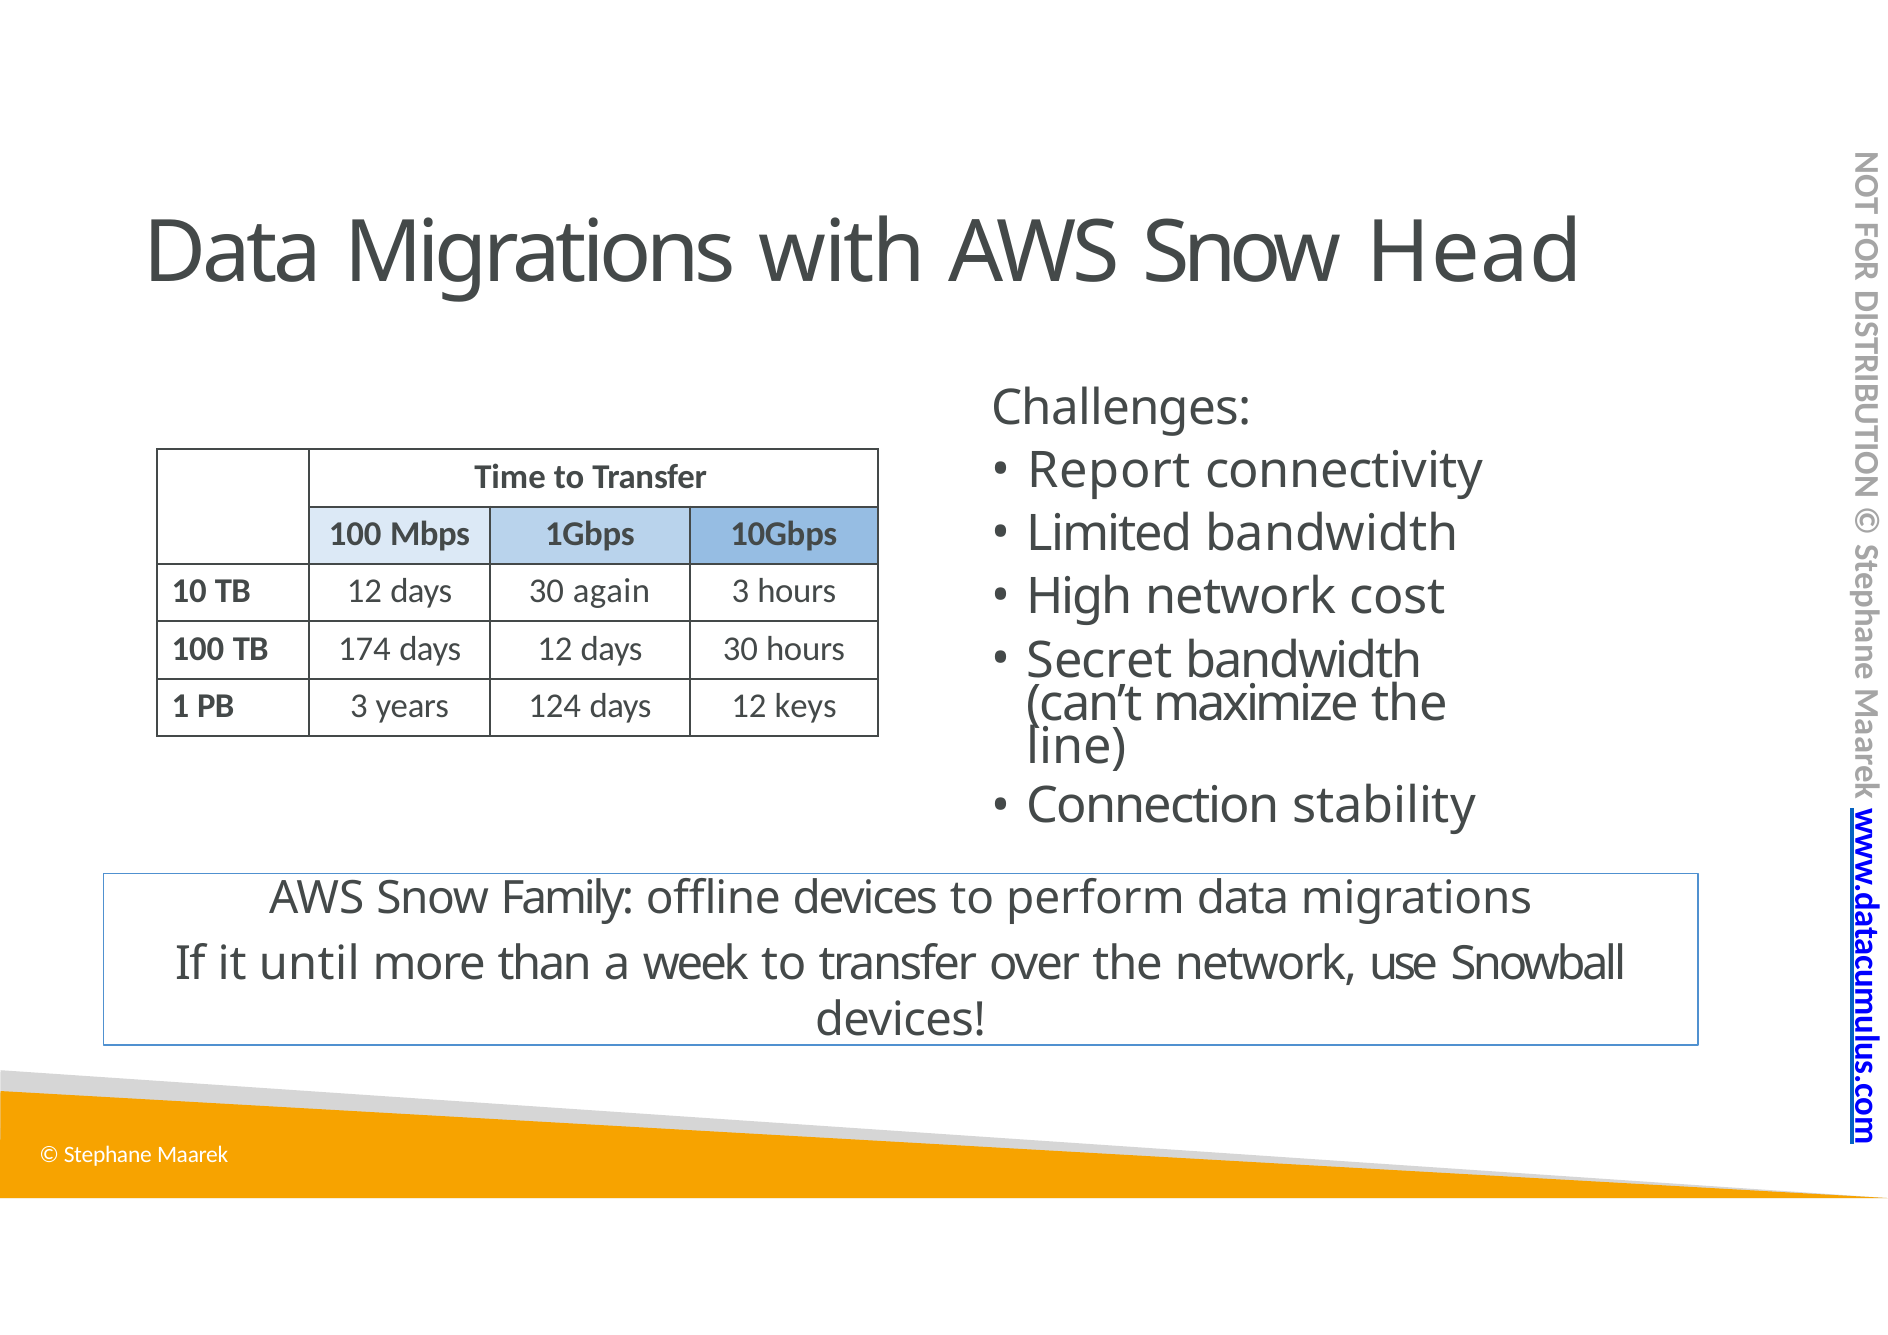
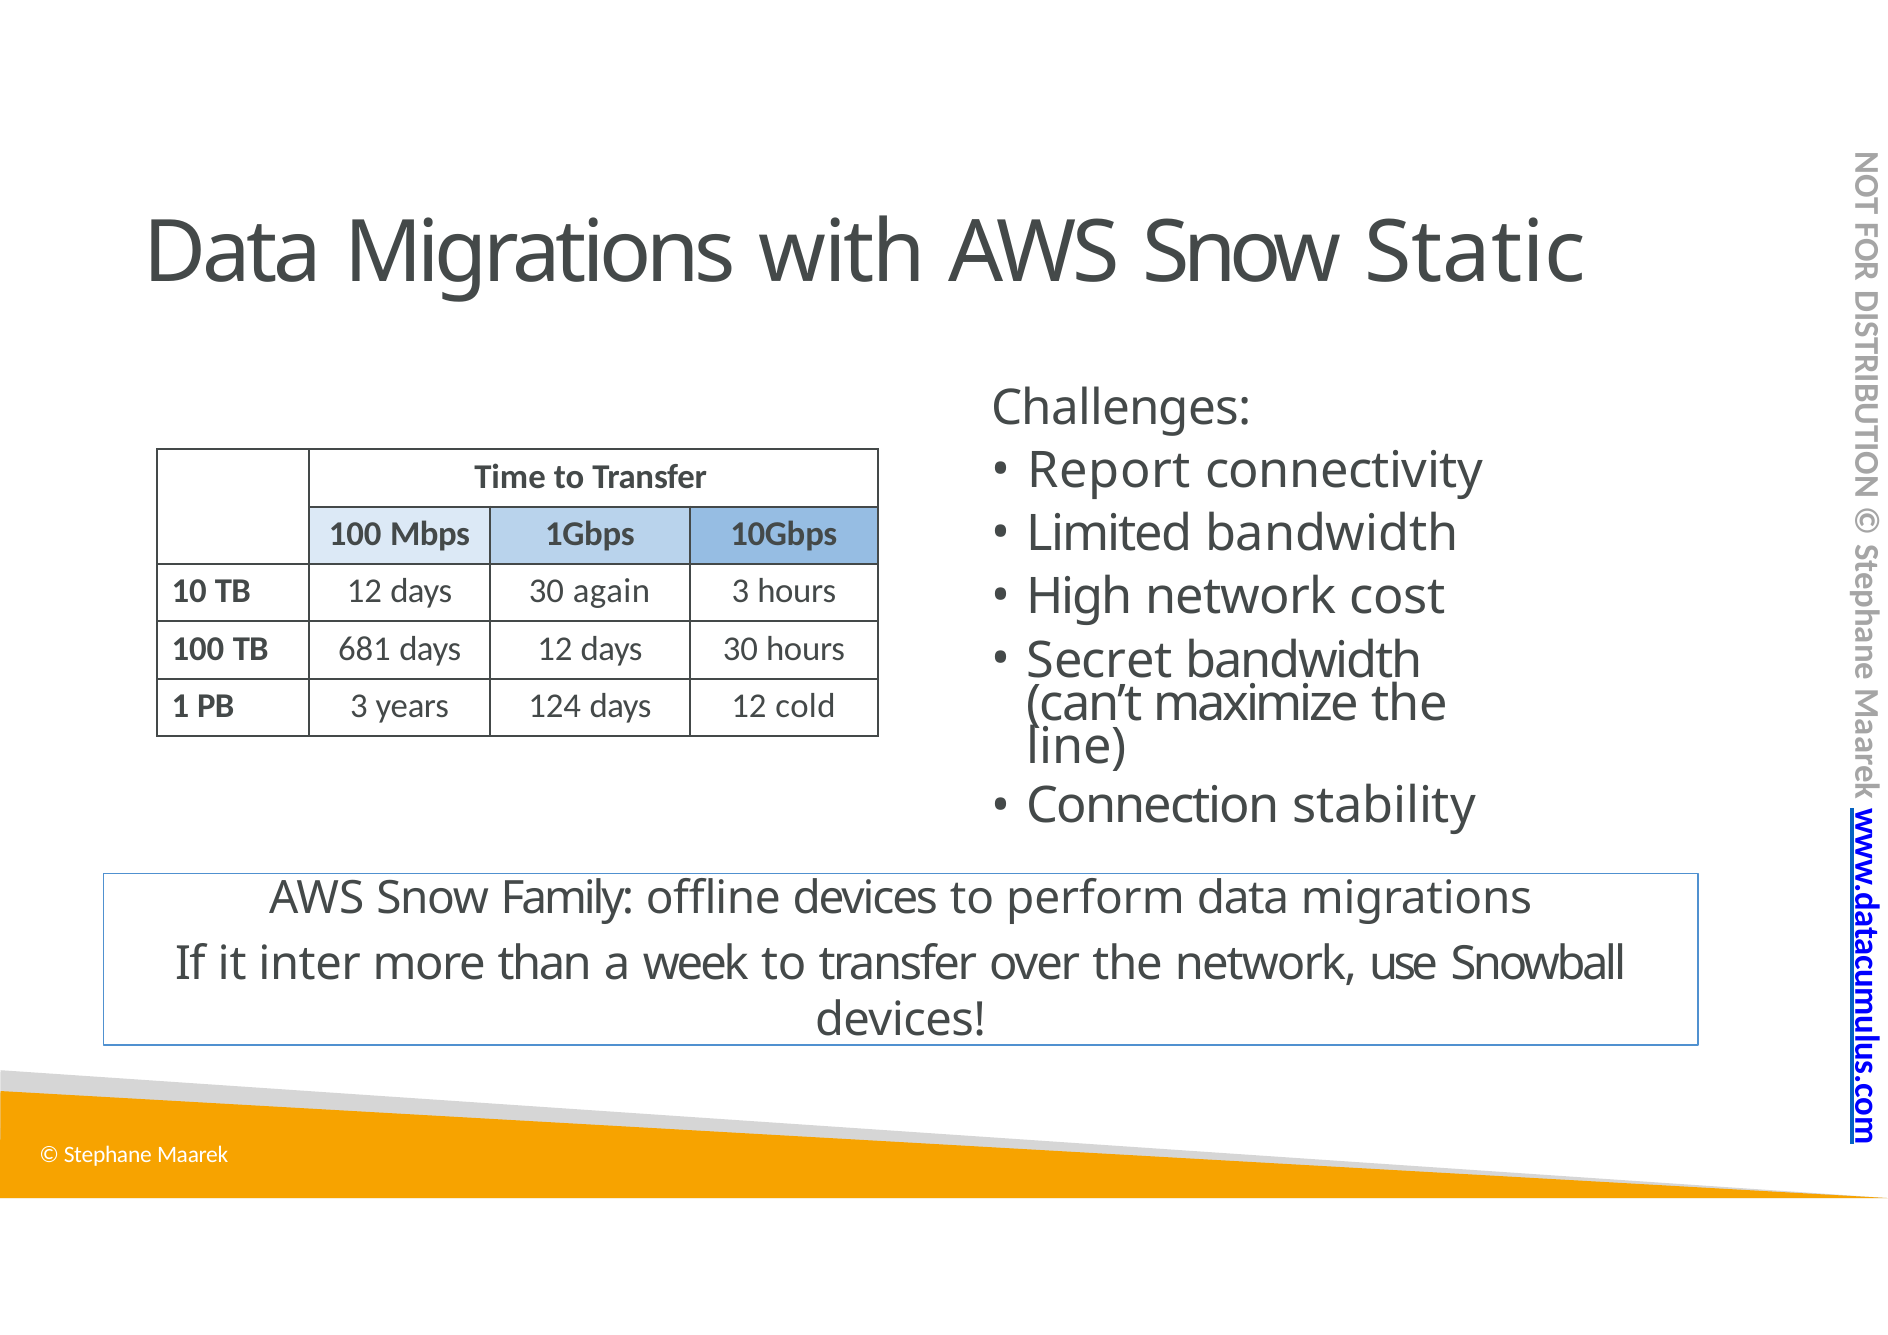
Head: Head -> Static (1475, 253)
174: 174 -> 681 (364, 649)
keys: keys -> cold (805, 707)
until: until -> inter (310, 964)
